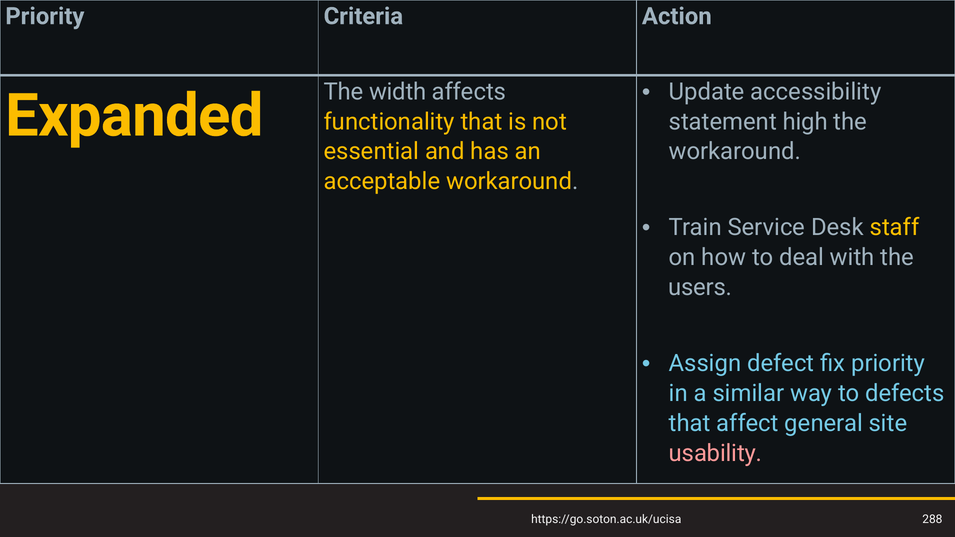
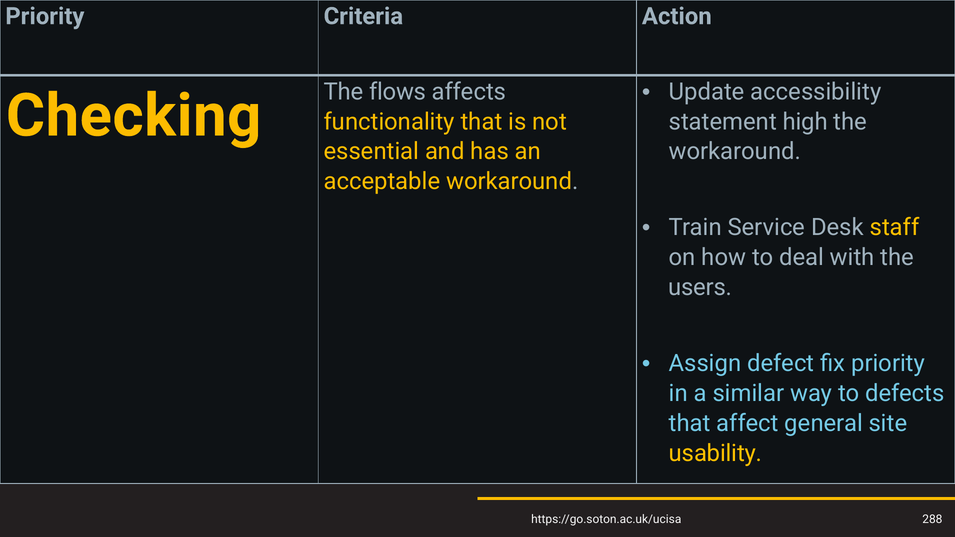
Expanded: Expanded -> Checking (134, 116)
width: width -> flows (398, 92)
usability colour: pink -> yellow (716, 454)
